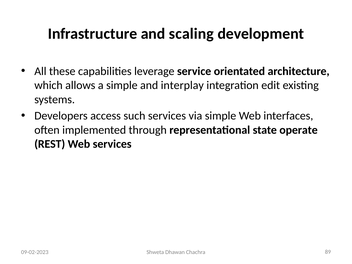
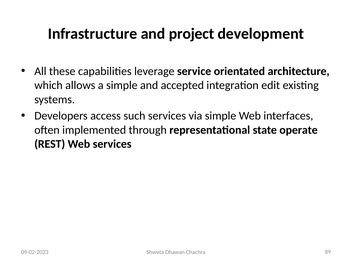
scaling: scaling -> project (192, 34)
interplay: interplay -> accepted (182, 85)
